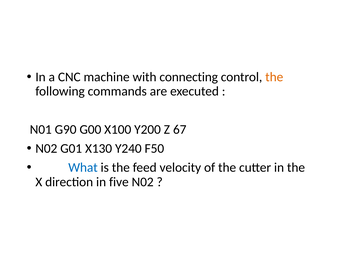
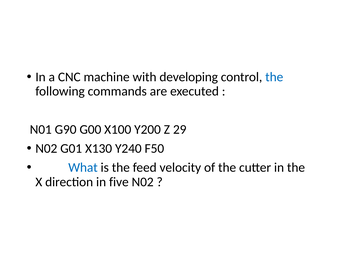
connecting: connecting -> developing (189, 77)
the colour: orange -> blue (274, 77)
67: 67 -> 29 (180, 129)
